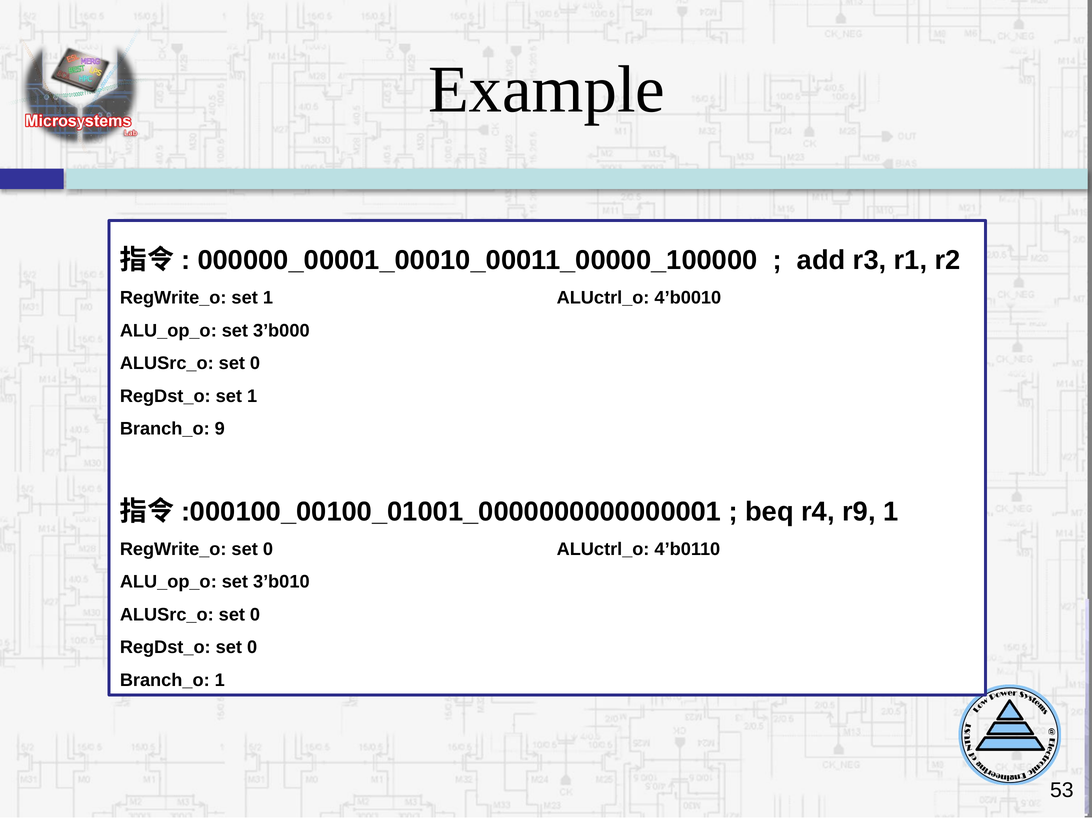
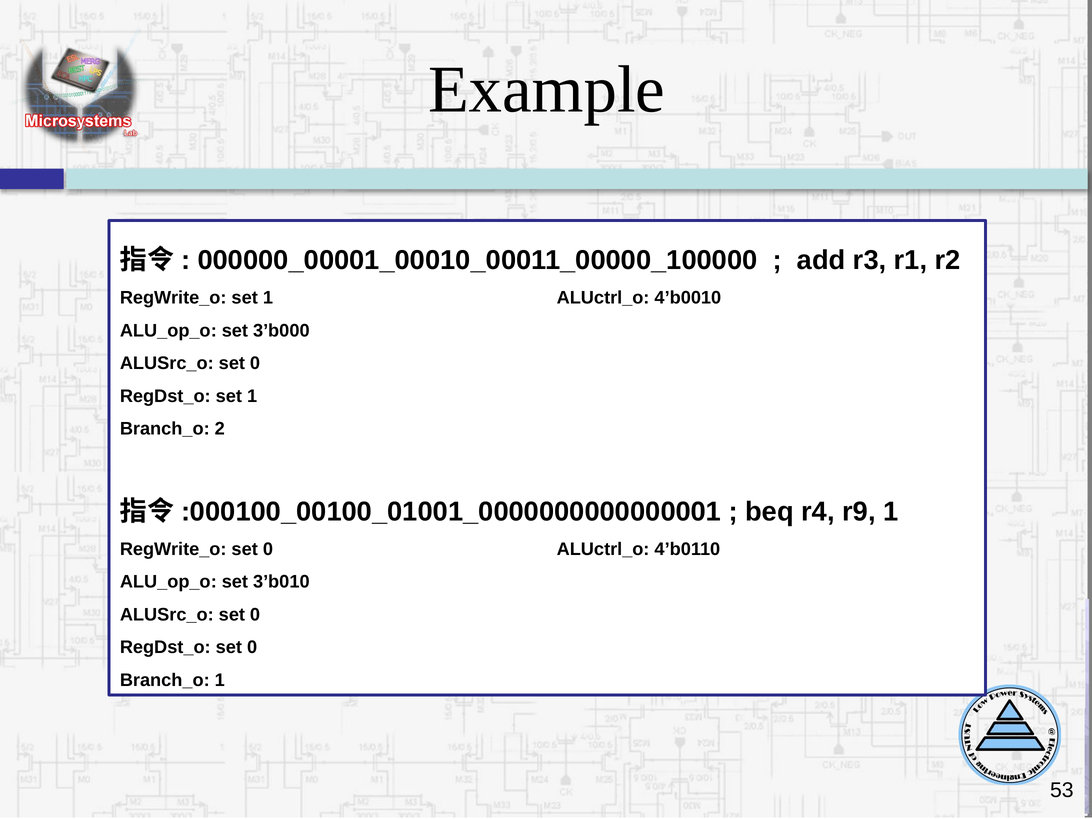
9: 9 -> 2 (220, 429)
